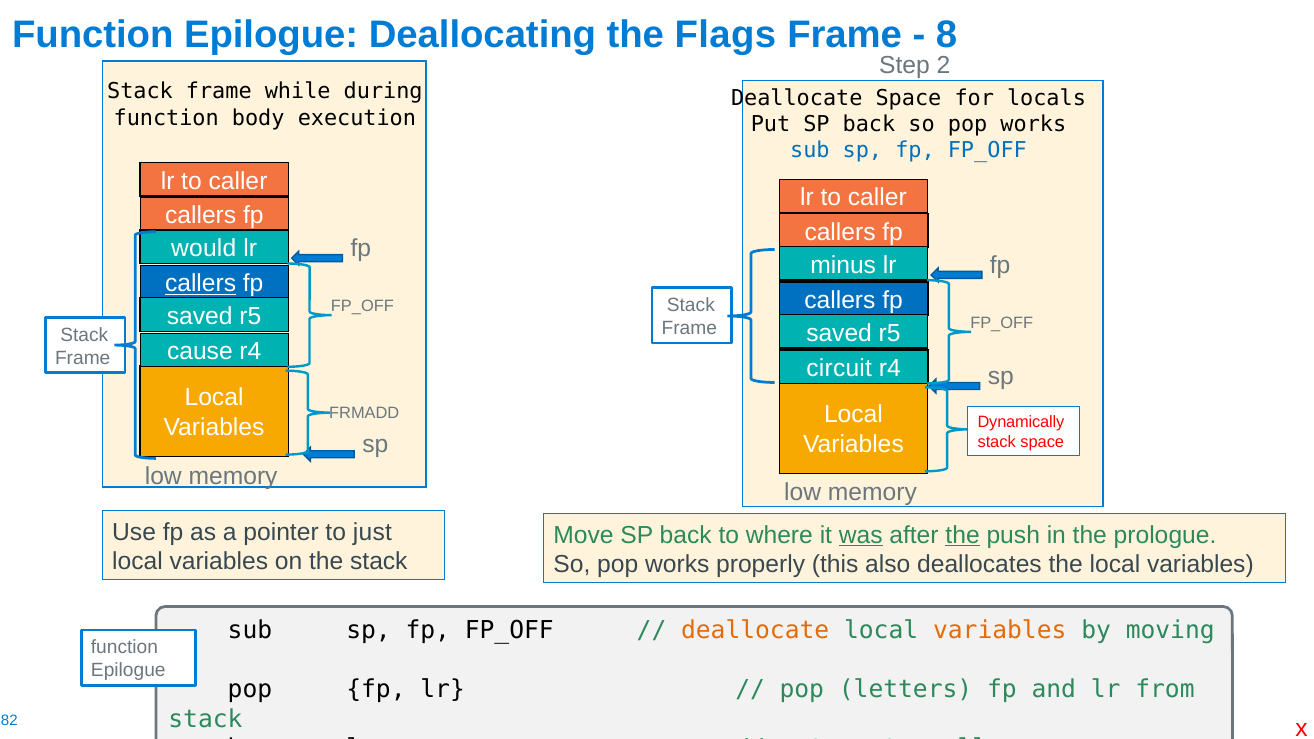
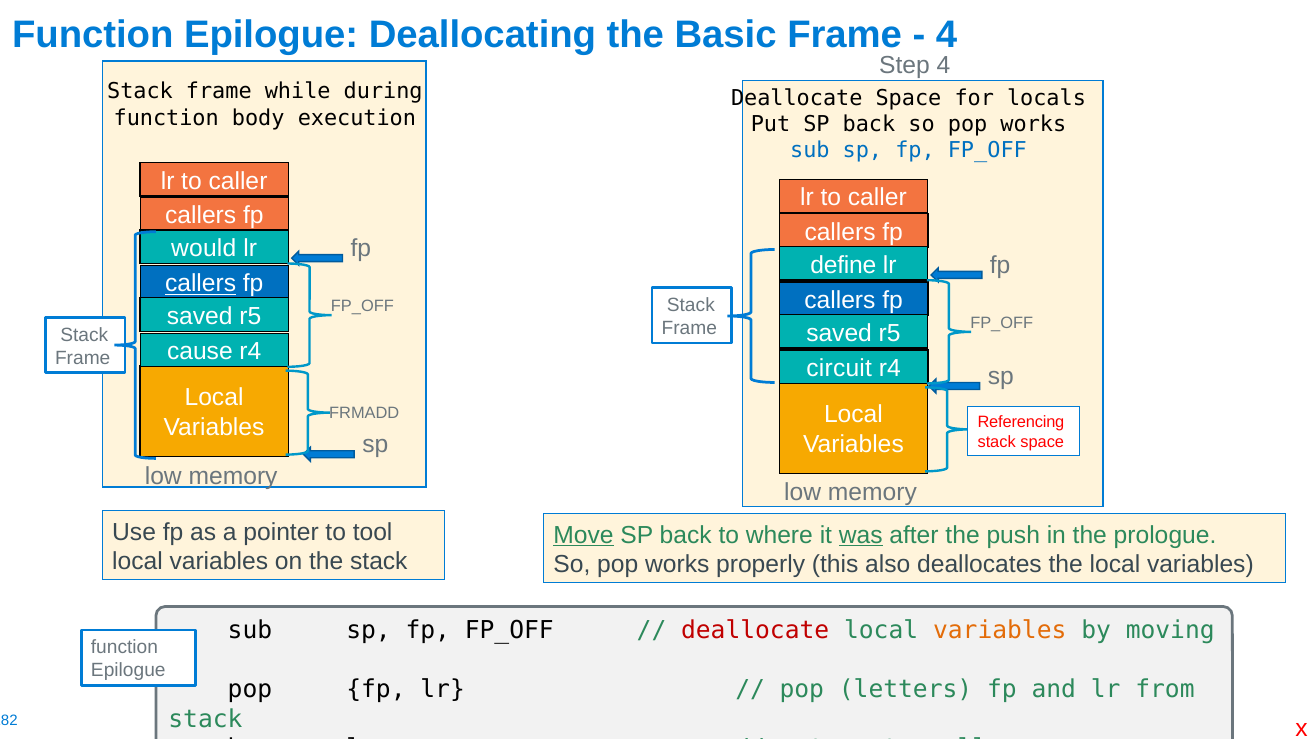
Flags: Flags -> Basic (726, 35)
8: 8 -> 4 (947, 35)
Step 2: 2 -> 4 (943, 66)
minus: minus -> define (843, 265)
Dynamically: Dynamically -> Referencing (1021, 423)
just: just -> tool (373, 532)
Move underline: none -> present (584, 535)
the underline: present -> none (963, 535)
deallocate colour: orange -> red (755, 631)
